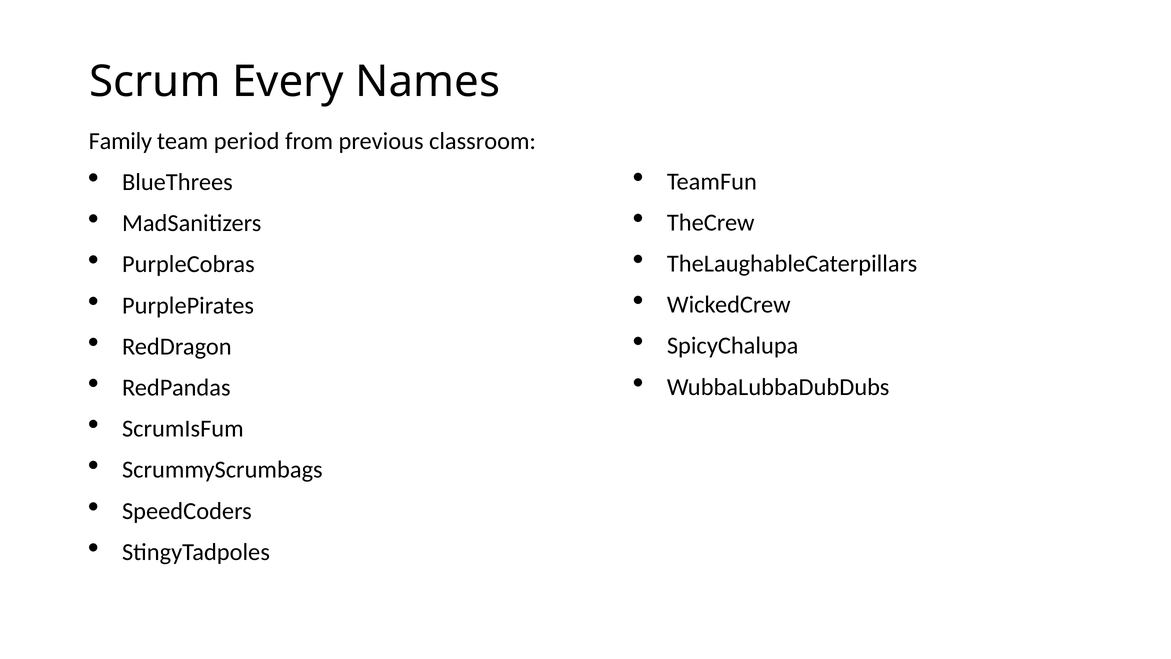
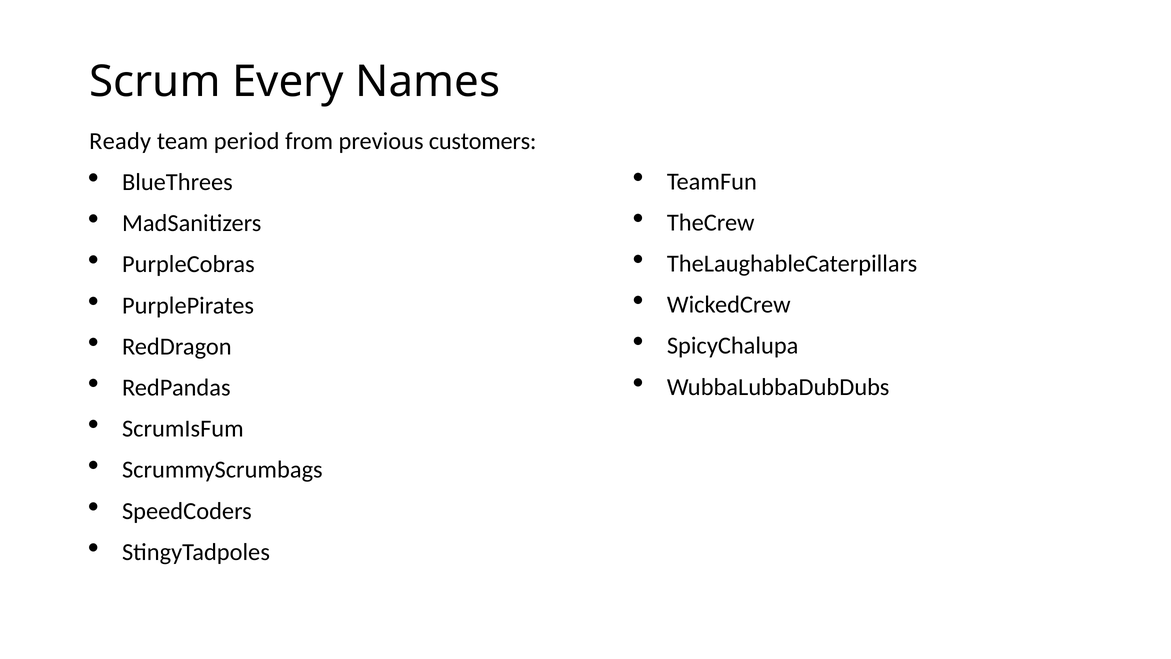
Family: Family -> Ready (120, 141)
classroom: classroom -> customers (483, 141)
